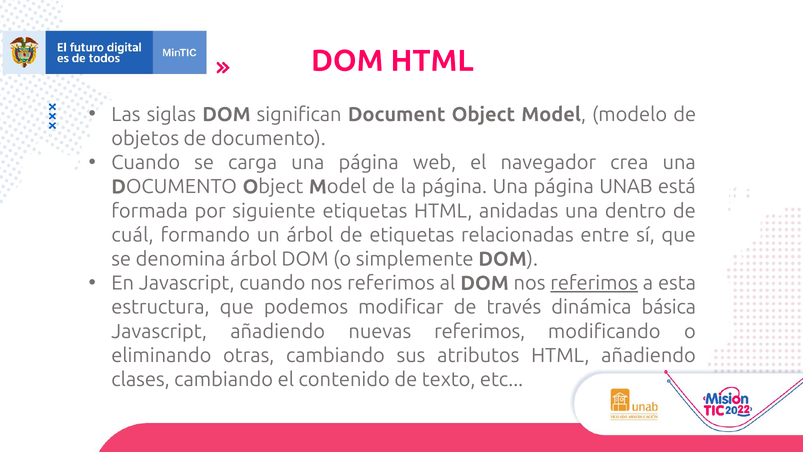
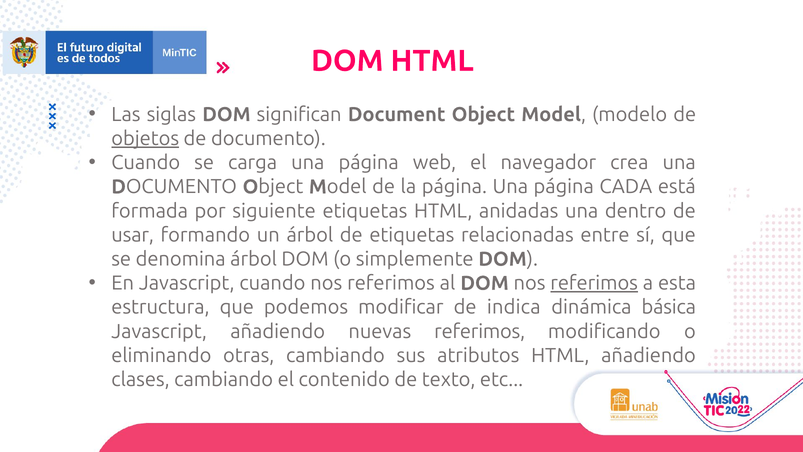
objetos underline: none -> present (145, 138)
UNAB: UNAB -> CADA (626, 187)
cuál: cuál -> usar (133, 235)
través: través -> indica (514, 307)
